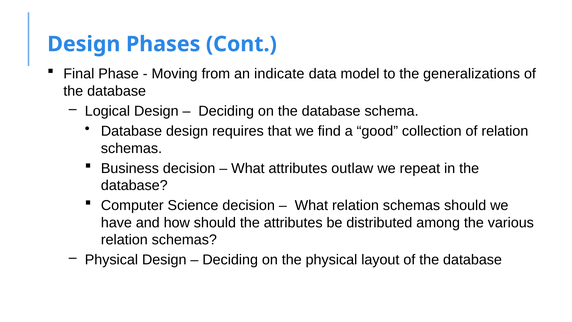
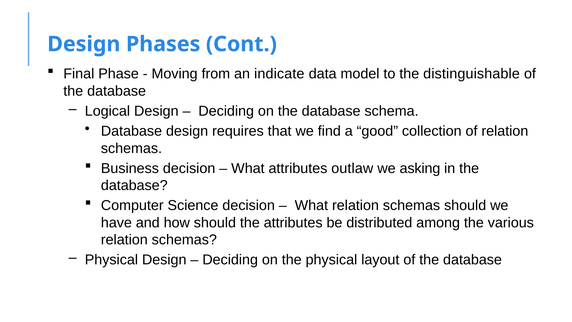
generalizations: generalizations -> distinguishable (472, 74)
repeat: repeat -> asking (420, 168)
